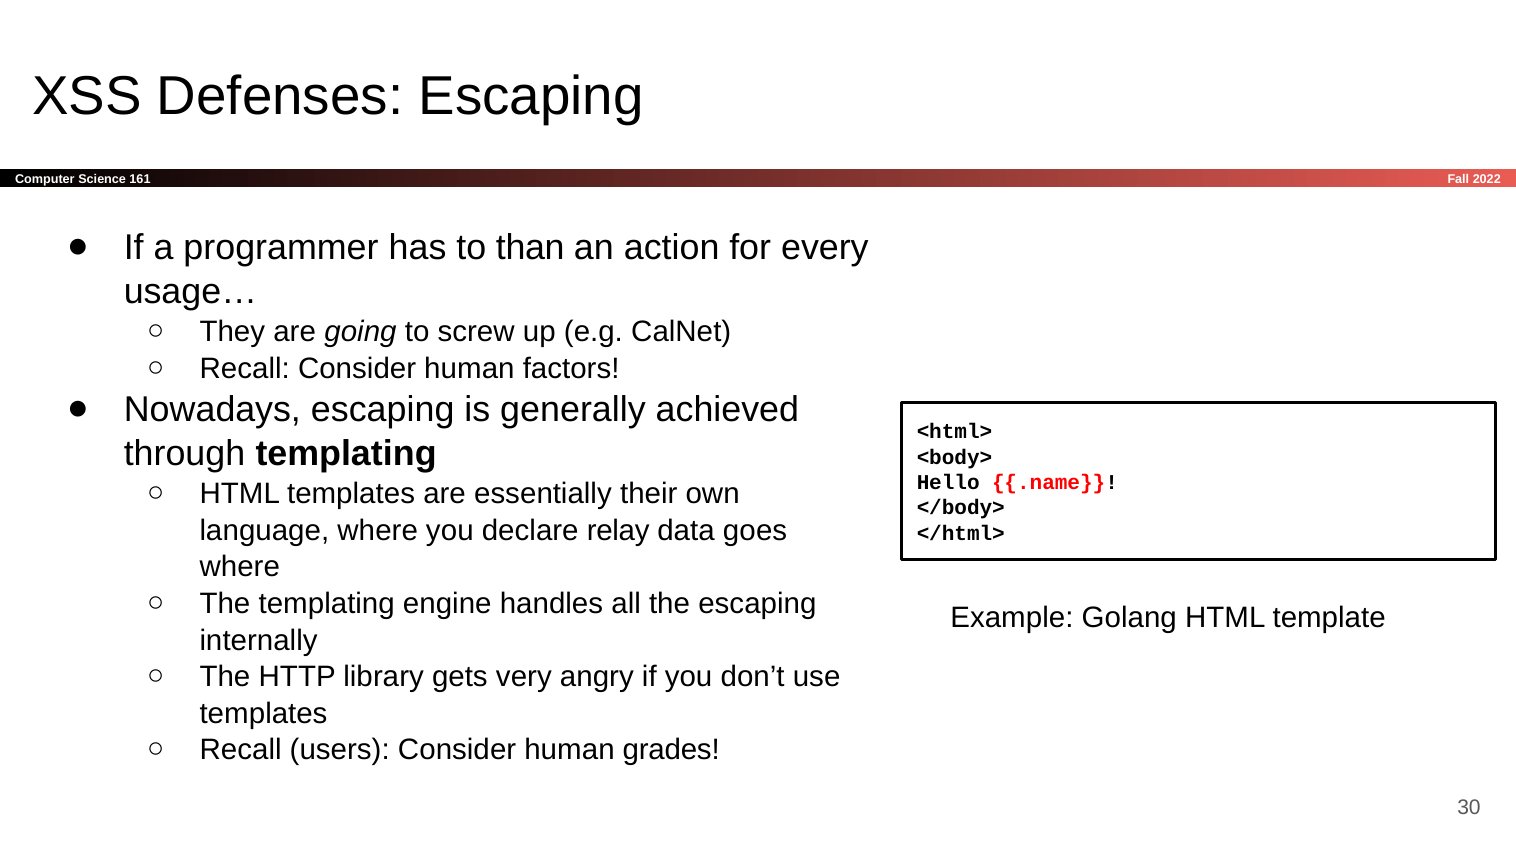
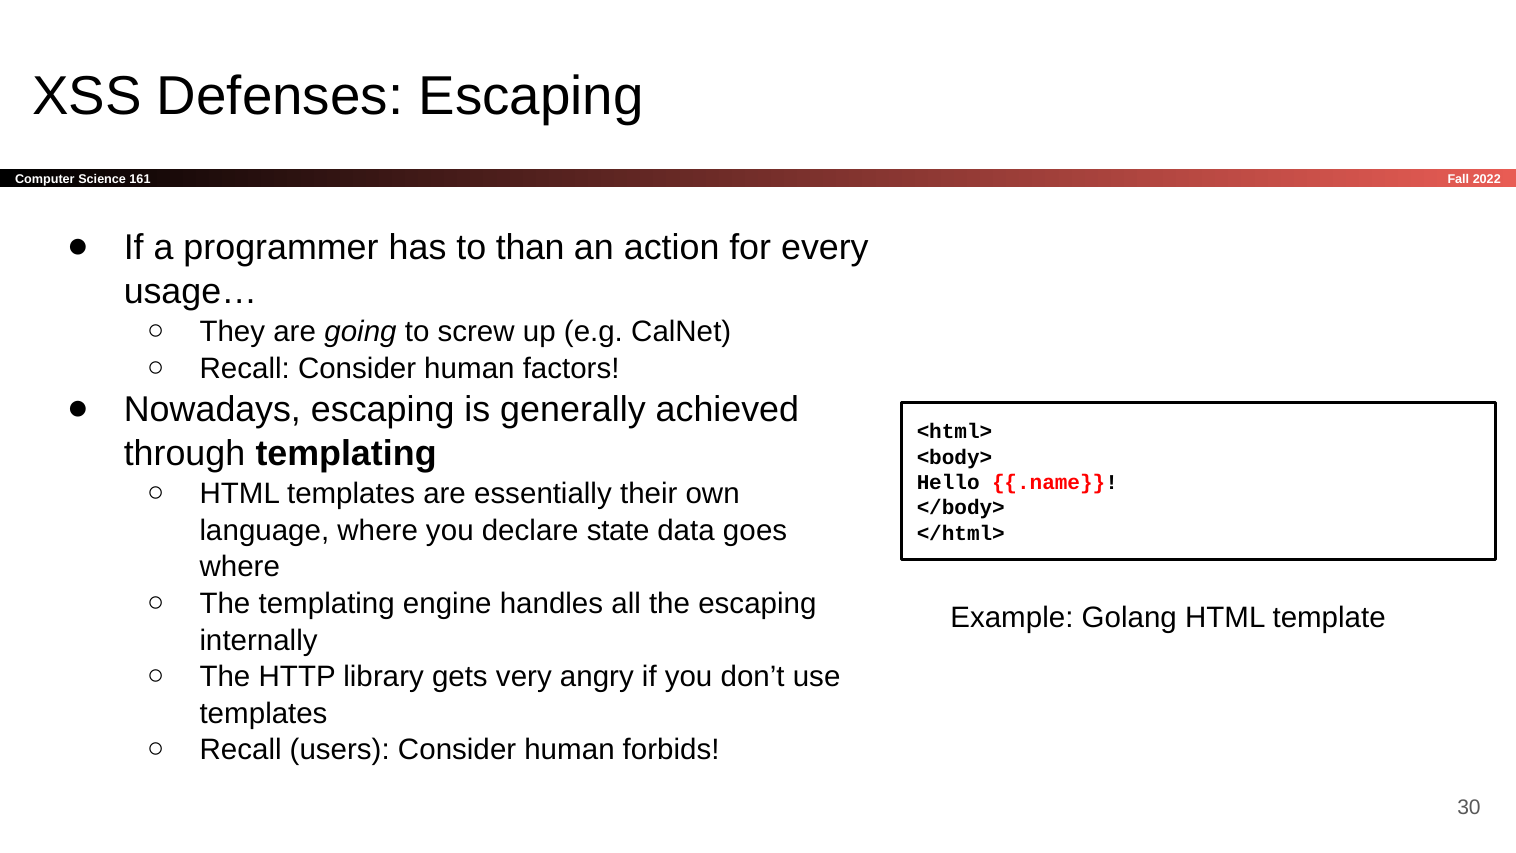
relay: relay -> state (618, 530)
grades: grades -> forbids (671, 750)
